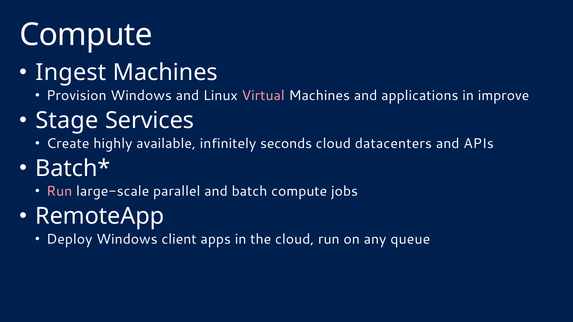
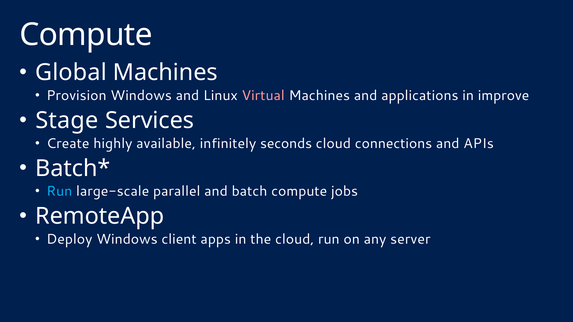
Ingest: Ingest -> Global (71, 73)
datacenters: datacenters -> connections (393, 144)
Run colour: pink -> light blue (59, 192)
queue: queue -> server (410, 239)
